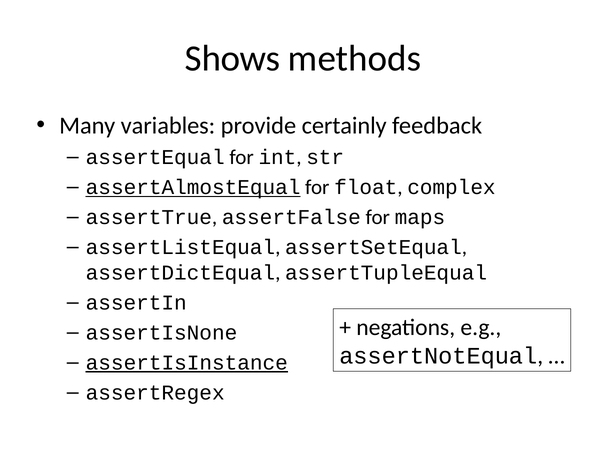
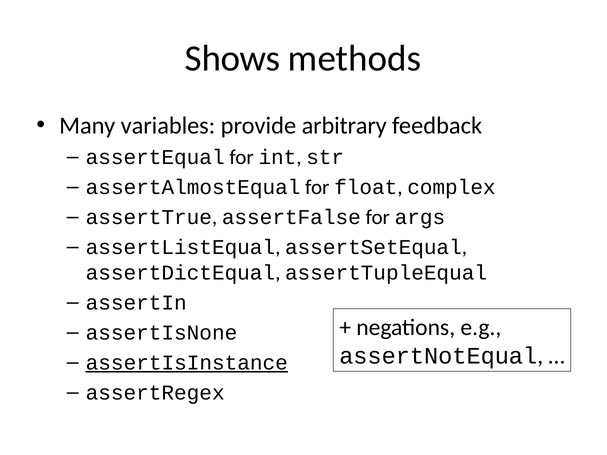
certainly: certainly -> arbitrary (344, 126)
assertAlmostEqual underline: present -> none (193, 187)
maps: maps -> args (420, 217)
